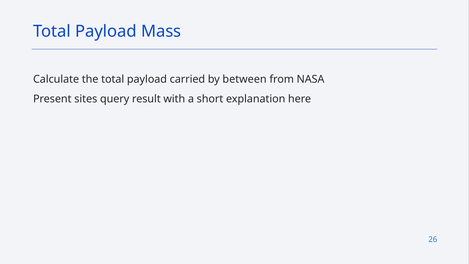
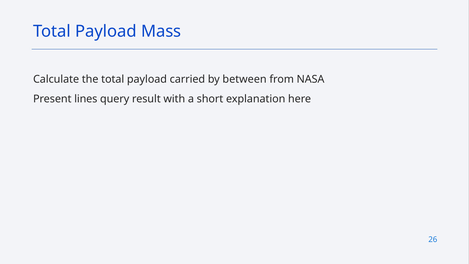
sites: sites -> lines (86, 99)
